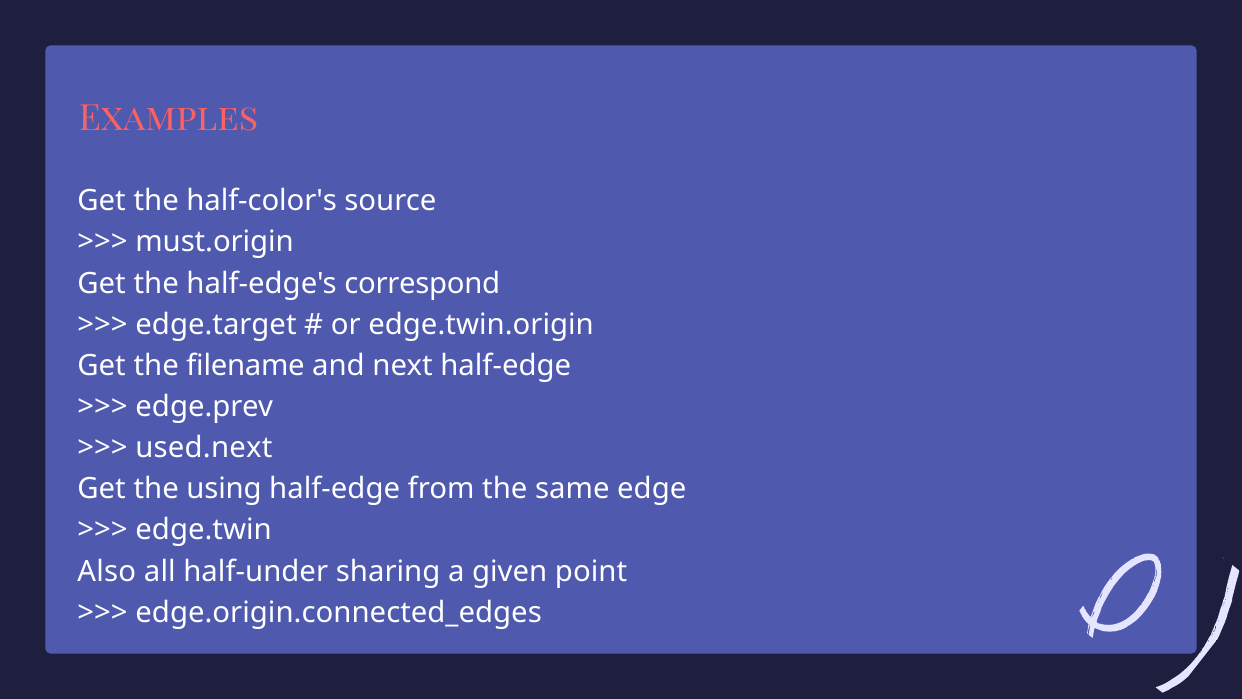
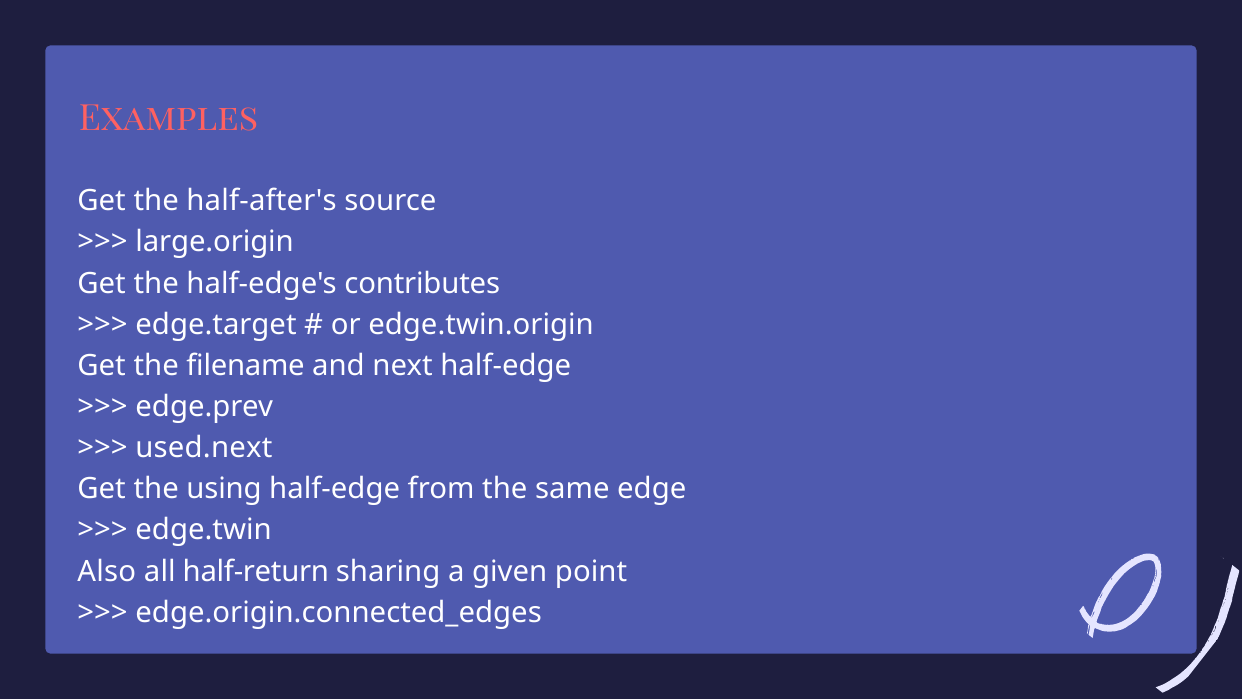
half-color's: half-color's -> half-after's (262, 201)
must.origin: must.origin -> large.origin (215, 242)
correspond: correspond -> contributes (422, 283)
half-under: half-under -> half-return (256, 571)
